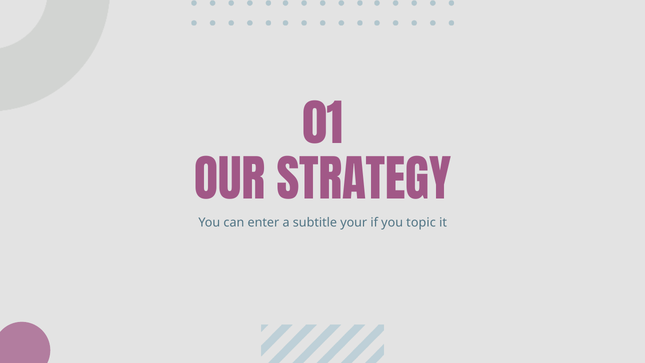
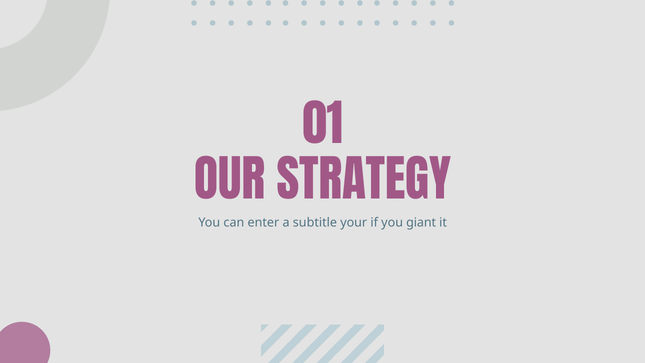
topic: topic -> giant (421, 223)
